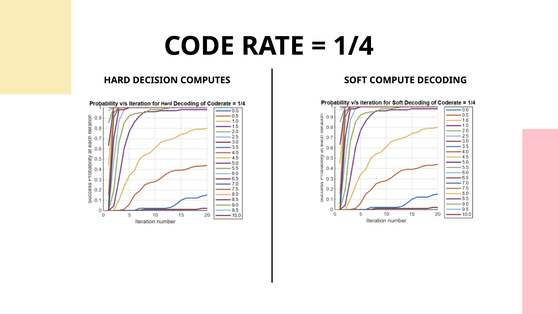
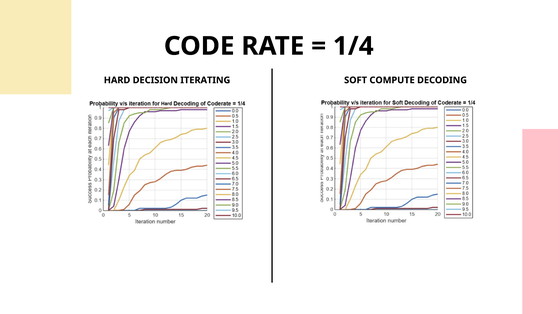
COMPUTES: COMPUTES -> ITERATING (205, 80)
